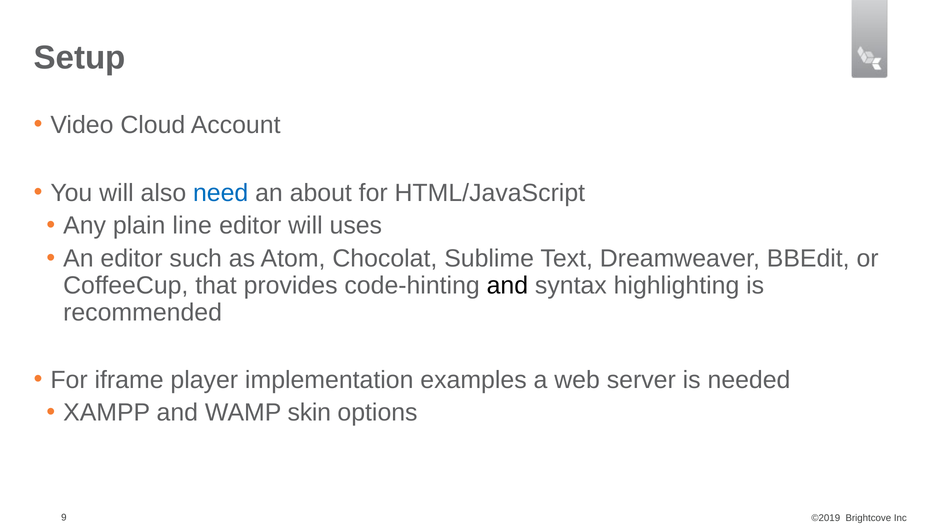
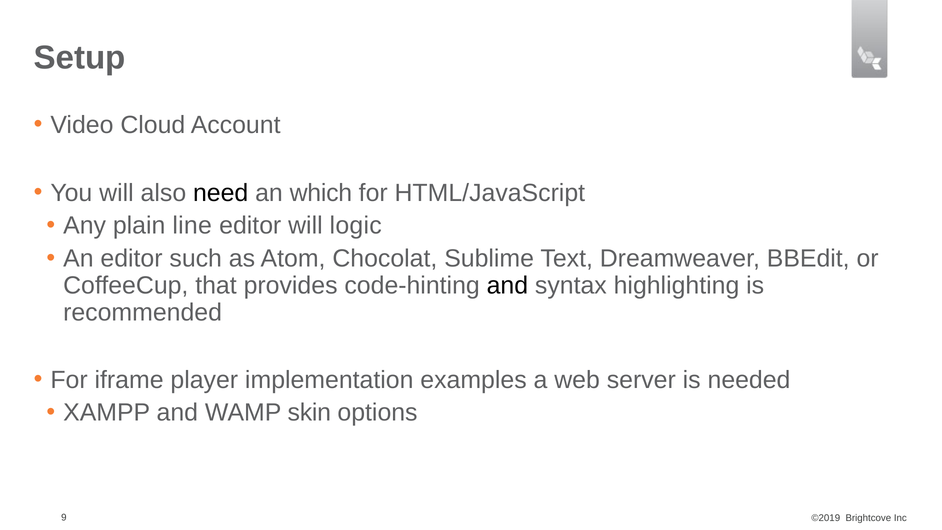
need colour: blue -> black (221, 193)
about: about -> which (321, 193)
uses: uses -> logic (356, 225)
